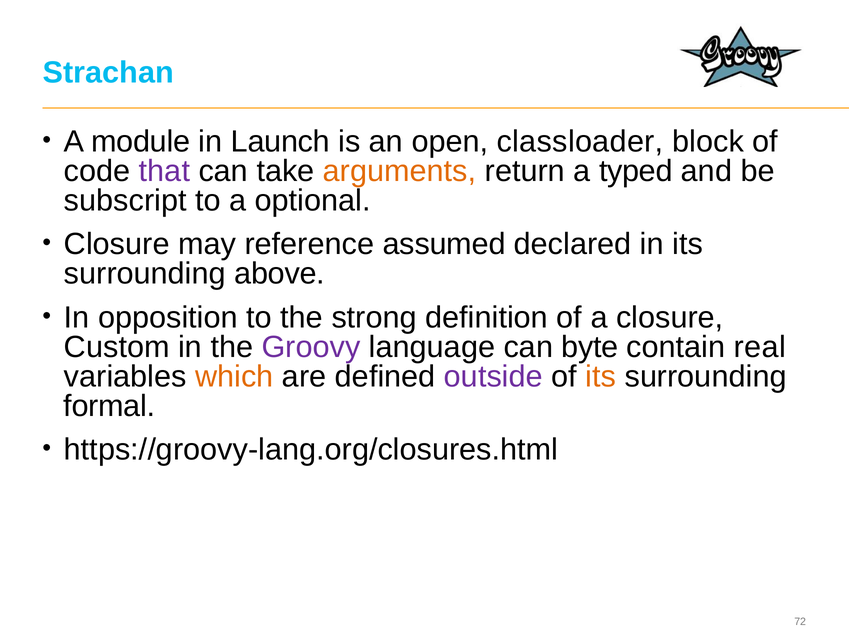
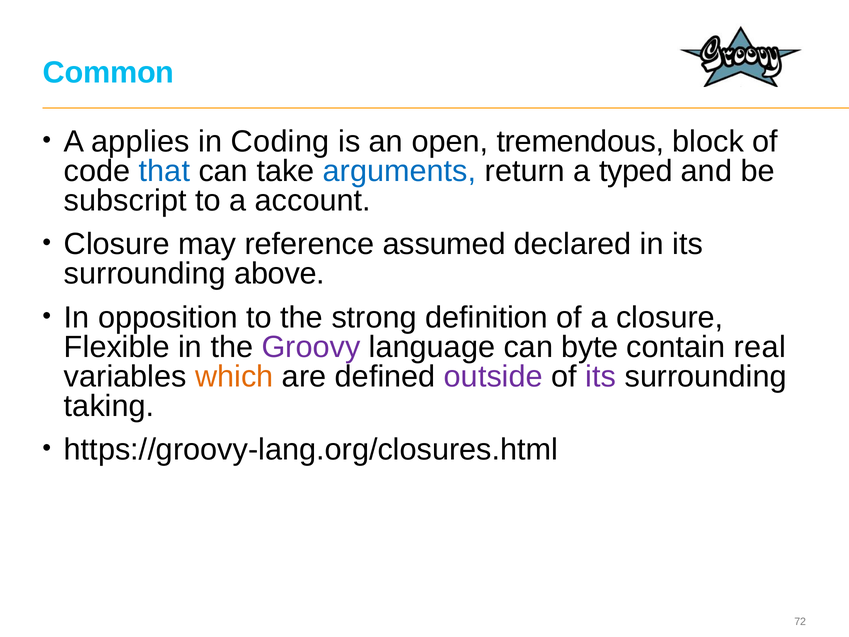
Strachan: Strachan -> Common (108, 72)
module: module -> applies (140, 142)
Launch: Launch -> Coding (280, 142)
classloader: classloader -> tremendous (580, 142)
that colour: purple -> blue (164, 171)
arguments colour: orange -> blue (400, 171)
optional: optional -> account (313, 201)
Custom: Custom -> Flexible (117, 347)
its colour: orange -> purple (601, 376)
formal: formal -> taking (109, 406)
